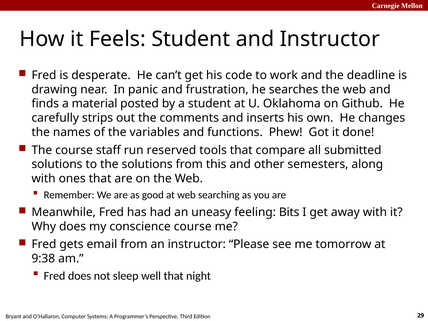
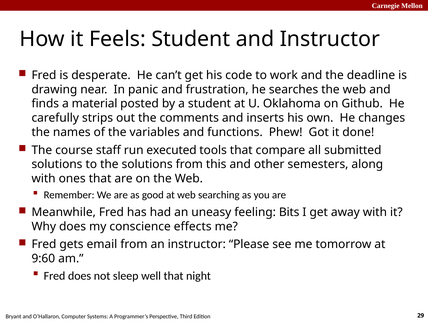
reserved: reserved -> executed (172, 150)
conscience course: course -> effects (193, 227)
9:38: 9:38 -> 9:60 (43, 259)
